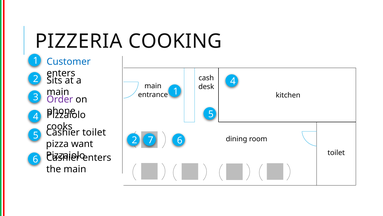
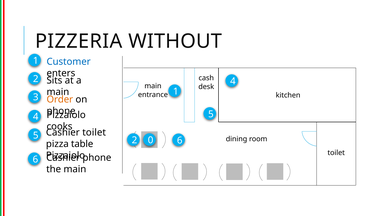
COOKING: COOKING -> WITHOUT (175, 41)
Order colour: purple -> orange (60, 99)
7: 7 -> 0 (151, 140)
want: want -> table (82, 144)
enters: enters -> phone (97, 157)
